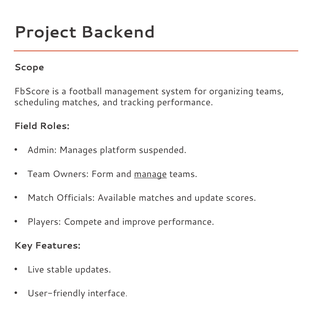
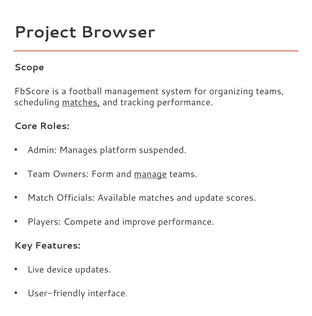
Backend: Backend -> Browser (118, 32)
matches underline: none -> present (81, 102)
Field: Field -> Core (26, 126)
stable: stable -> device (60, 269)
